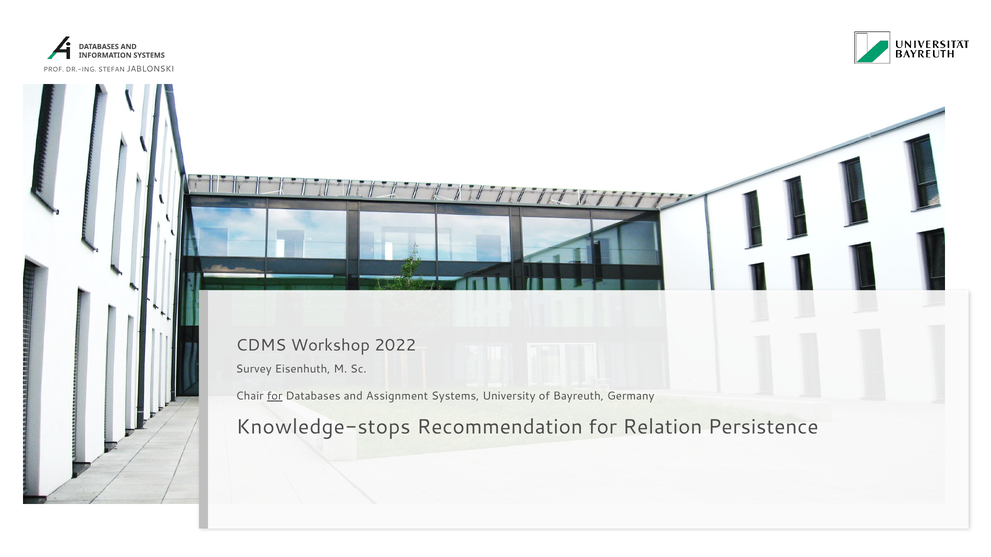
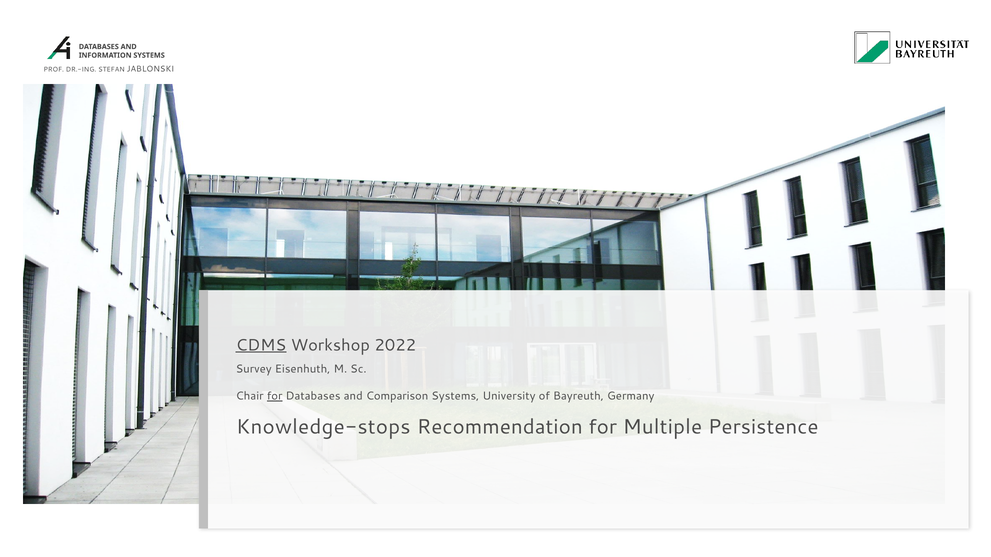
CDMS underline: none -> present (261, 345)
Assignment: Assignment -> Comparison (397, 396)
Relation: Relation -> Multiple (662, 427)
